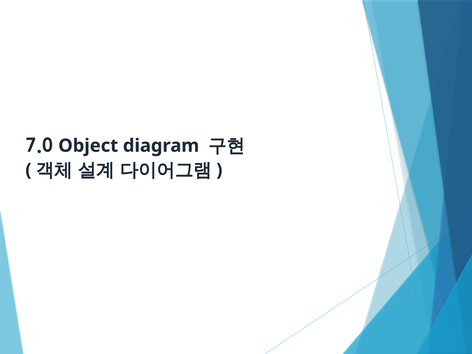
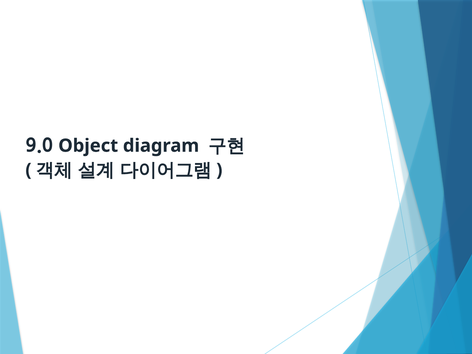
7.0: 7.0 -> 9.0 (39, 146)
